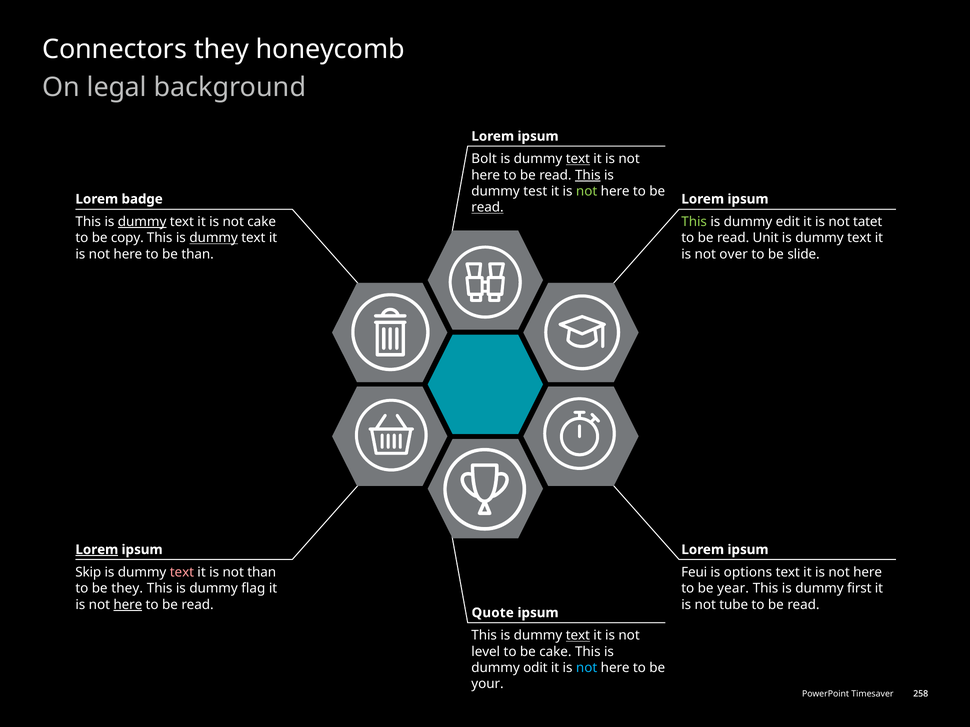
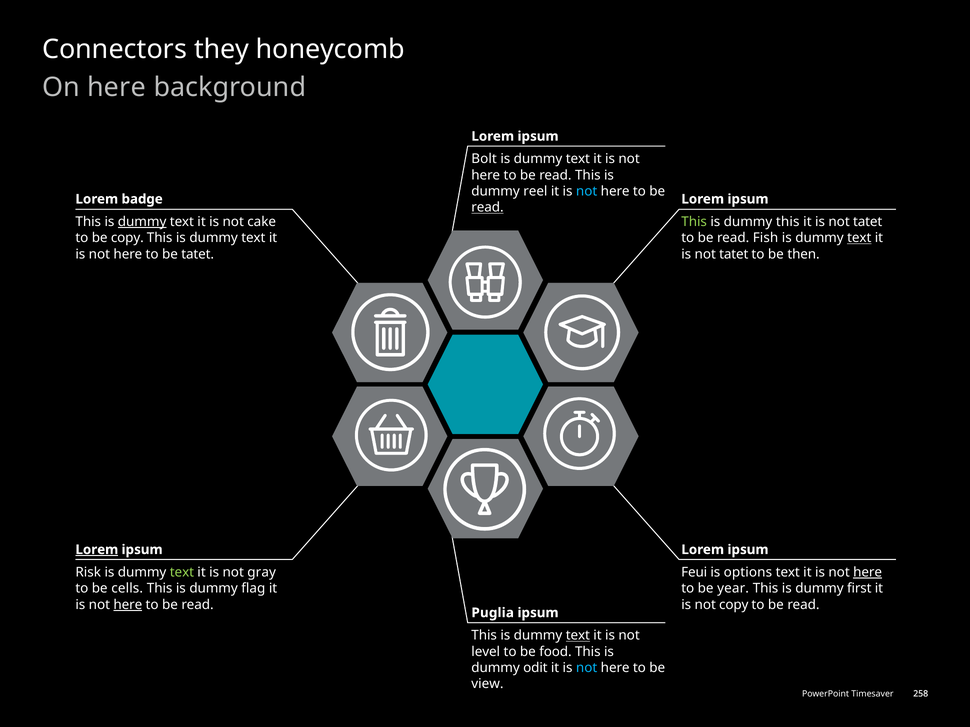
On legal: legal -> here (117, 87)
text underline: present -> none (578, 159)
This underline: present -> none (588, 175)
test: test -> reel (535, 191)
not colour: light green -> light blue (587, 191)
dummy edit: edit -> this (788, 222)
dummy underline: present -> none (214, 238)
Unit: Unit -> Fish (766, 238)
text underline: none -> present (859, 238)
be than: than -> tatet (198, 254)
over: over -> tatet (734, 254)
slide: slide -> then (804, 254)
Skip: Skip -> Risk (88, 573)
text colour: pink -> light green (182, 573)
not than: than -> gray (262, 573)
here underline: none -> present (868, 573)
be they: they -> cells (127, 589)
not tube: tube -> copy (734, 605)
Quote: Quote -> Puglia (493, 613)
be cake: cake -> food (555, 652)
your: your -> view (487, 684)
